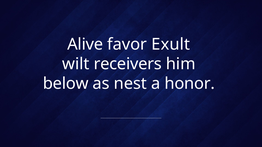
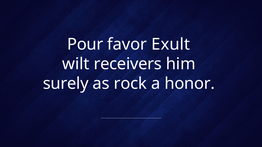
Alive: Alive -> Pour (85, 45)
below: below -> surely (66, 84)
nest: nest -> rock (130, 84)
